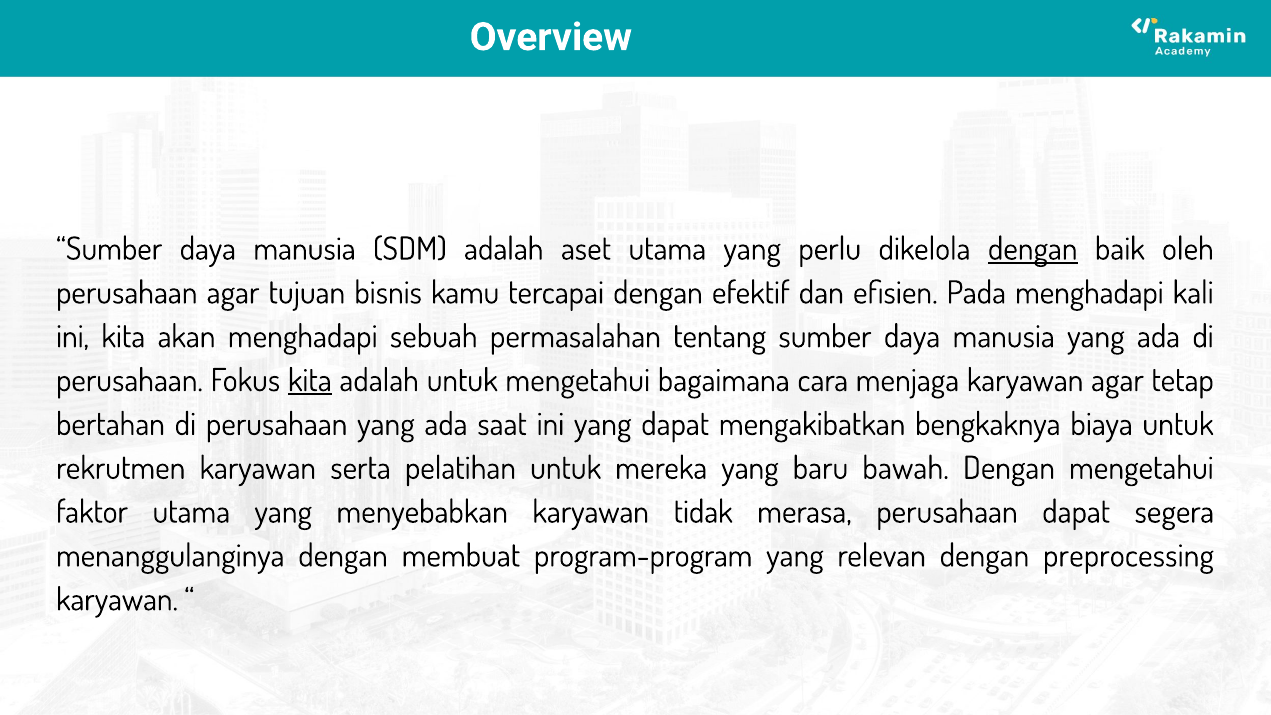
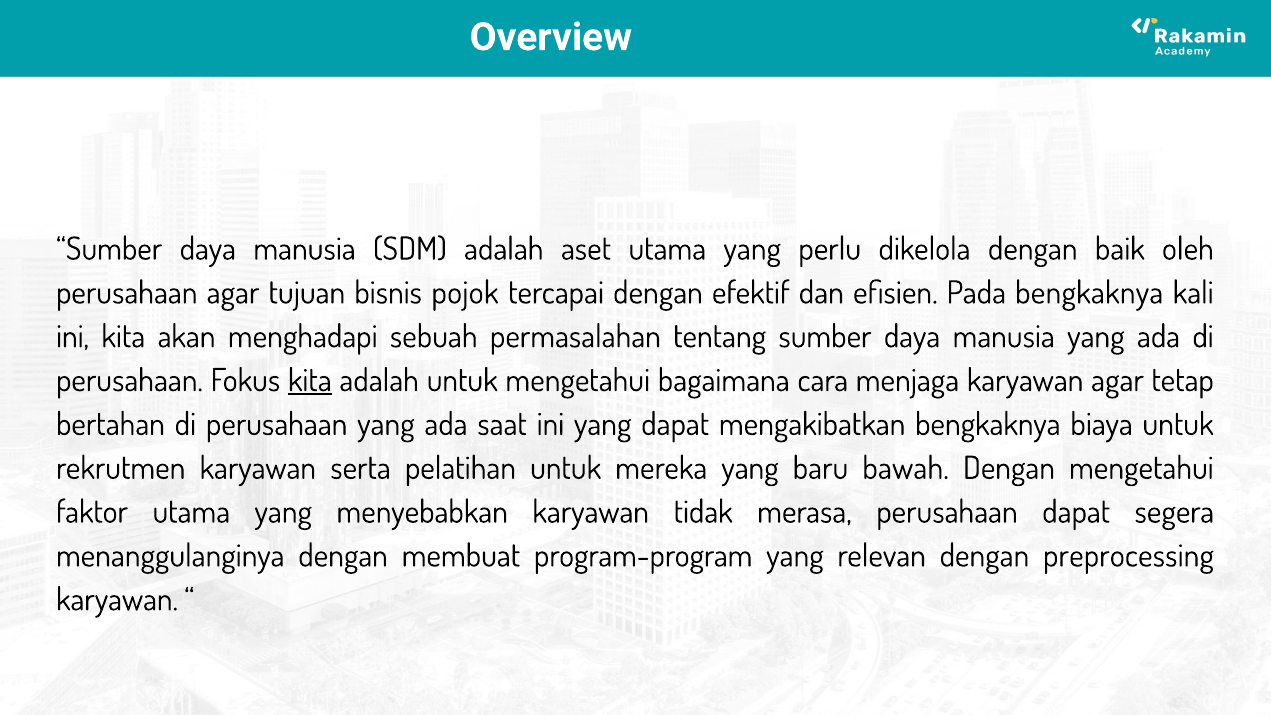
dengan underline: present -> none (1033, 249)
kamu: kamu -> pojok (465, 293)
Pada menghadapi: menghadapi -> bengkaknya (1089, 293)
